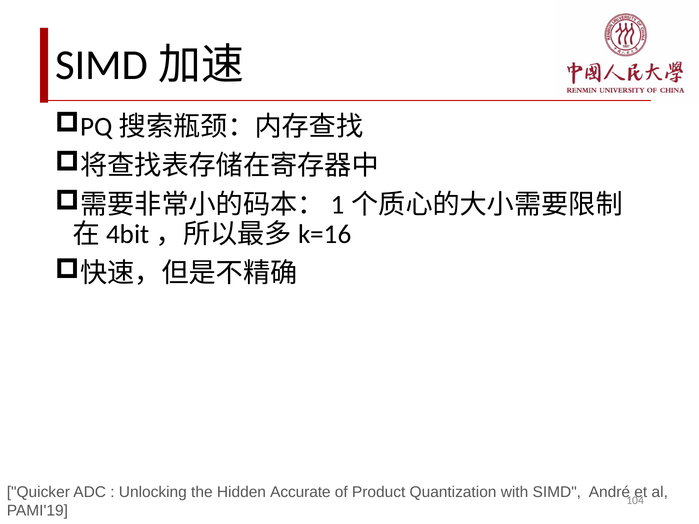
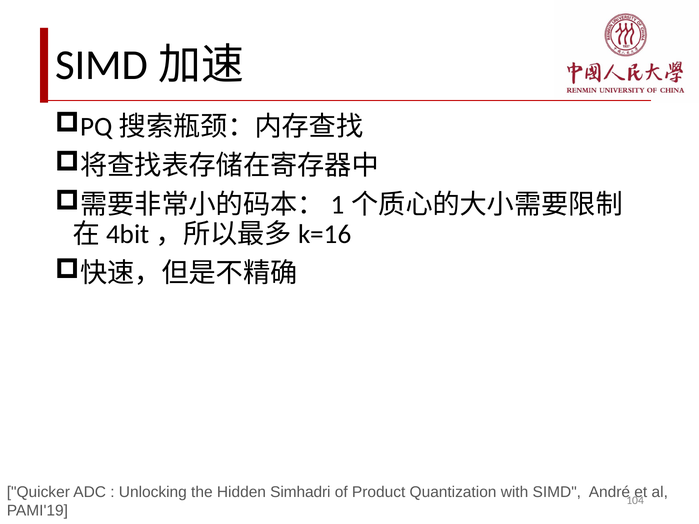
Accurate: Accurate -> Simhadri (300, 492)
